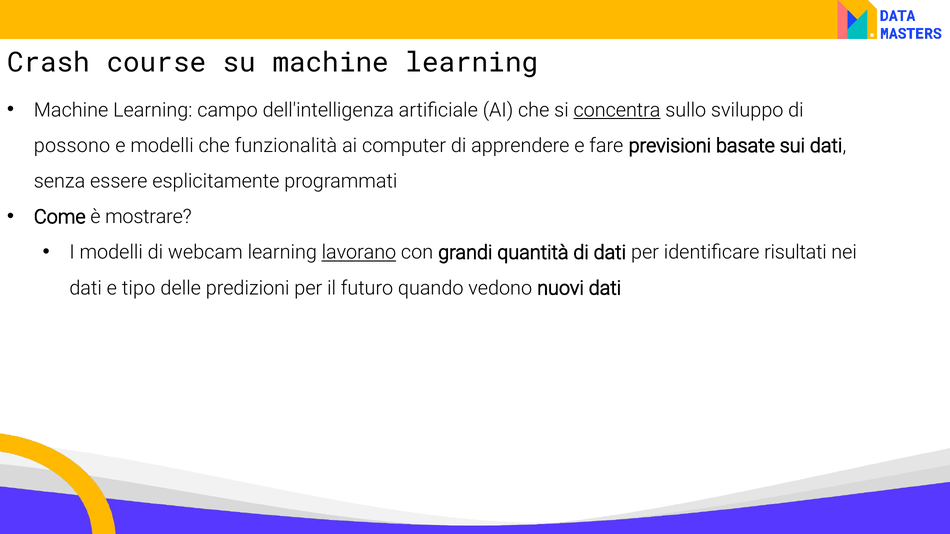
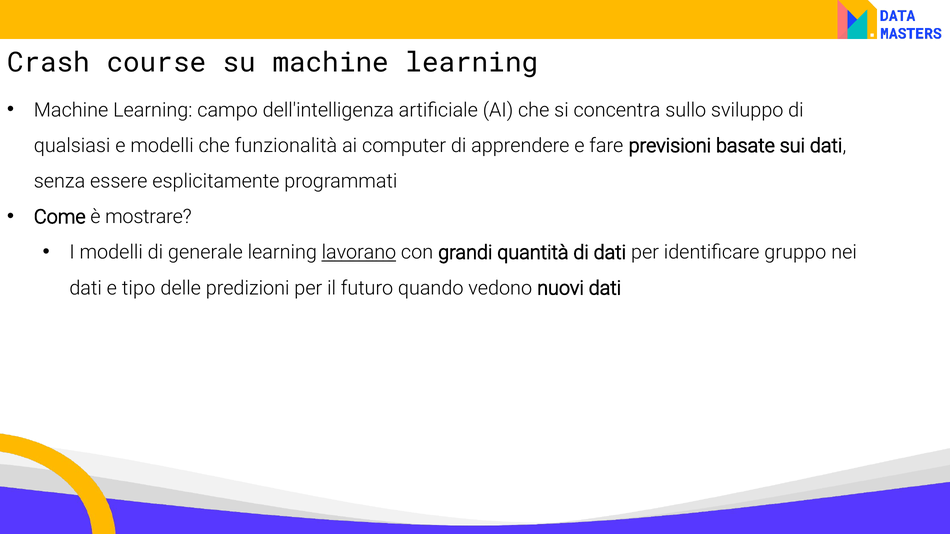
concentra underline: present -> none (617, 110)
possono: possono -> qualsiasi (72, 146)
webcam: webcam -> generale (205, 253)
risultati: risultati -> gruppo (795, 253)
